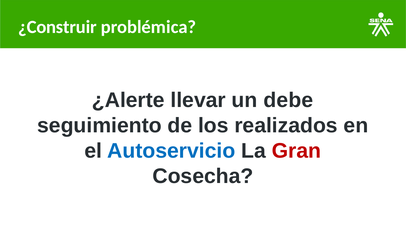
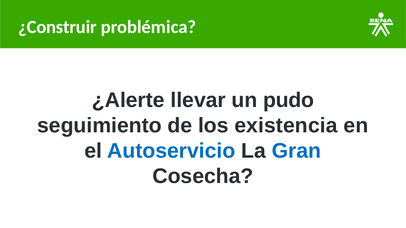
debe: debe -> pudo (289, 100)
realizados: realizados -> existencia (286, 126)
Gran colour: red -> blue (296, 151)
